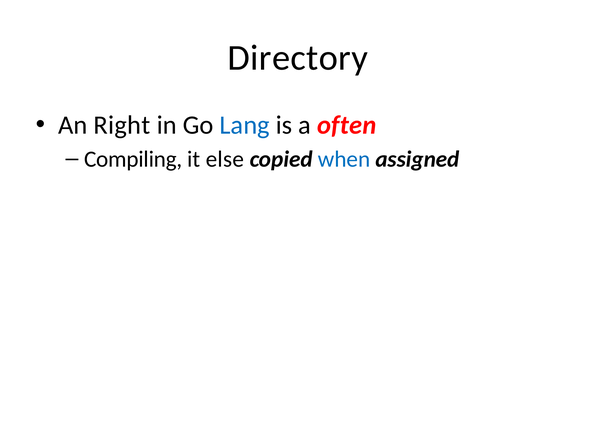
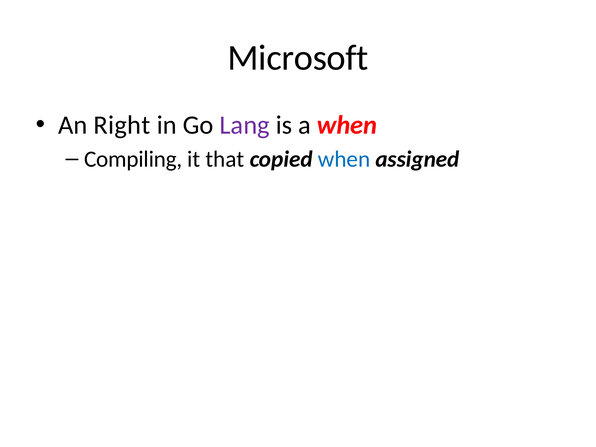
Directory: Directory -> Microsoft (298, 58)
Lang colour: blue -> purple (245, 125)
a often: often -> when (347, 125)
else: else -> that (225, 159)
